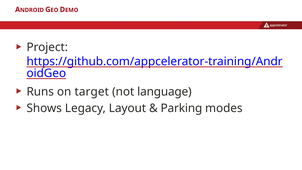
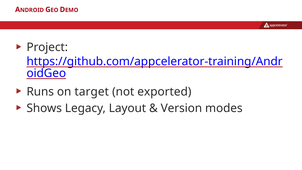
language: language -> exported (164, 92)
Parking: Parking -> Version (181, 108)
